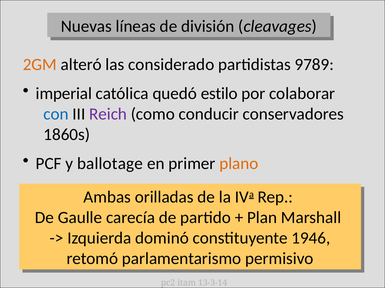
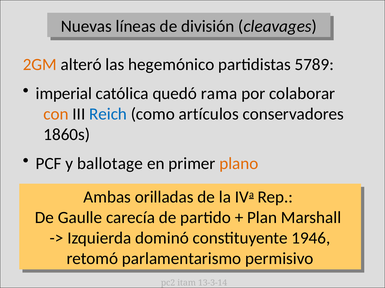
considerado: considerado -> hegemónico (171, 65)
9789: 9789 -> 5789 (314, 65)
estilo: estilo -> rama (219, 94)
con colour: blue -> orange (56, 114)
Reich colour: purple -> blue (108, 114)
conducir: conducir -> artículos (209, 114)
